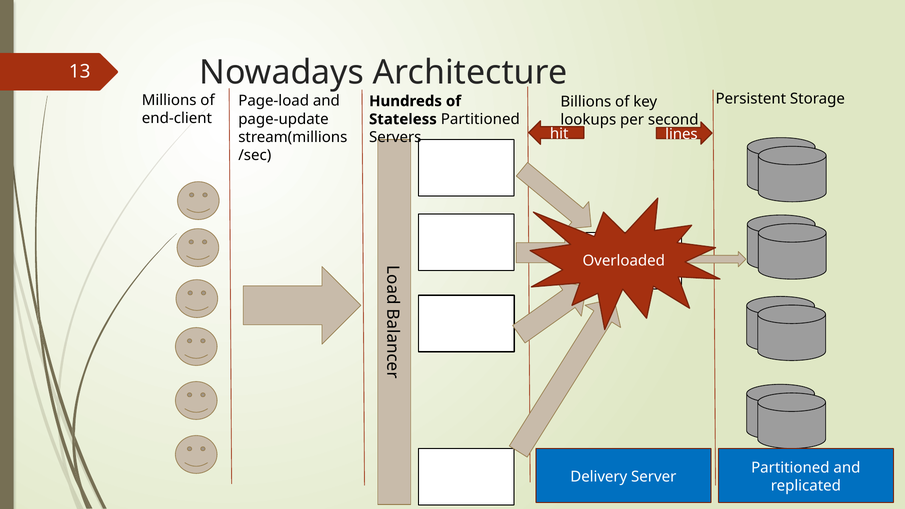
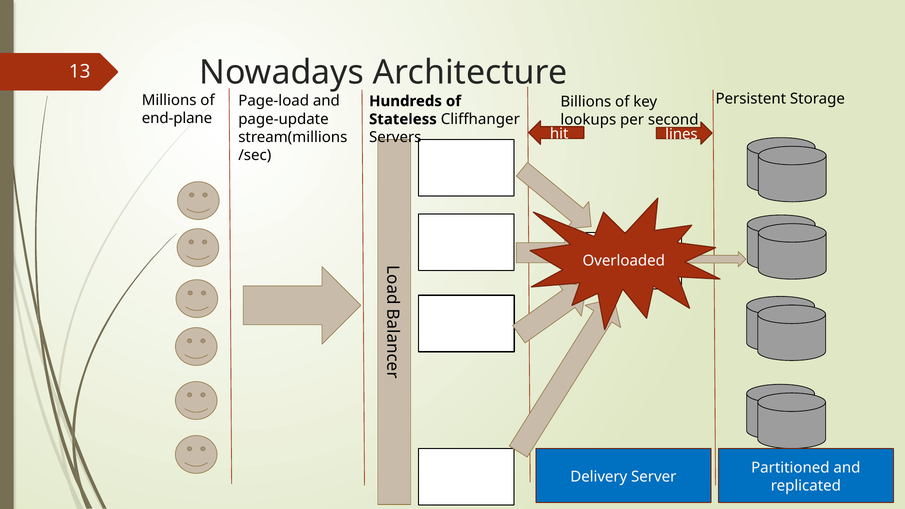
end-client: end-client -> end-plane (177, 118)
Stateless Partitioned: Partitioned -> Cliffhanger (480, 119)
